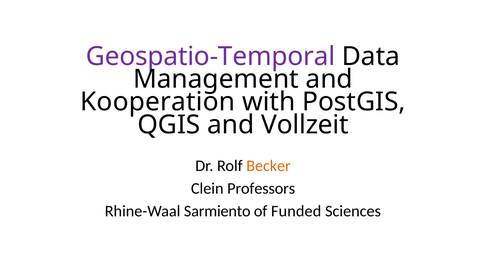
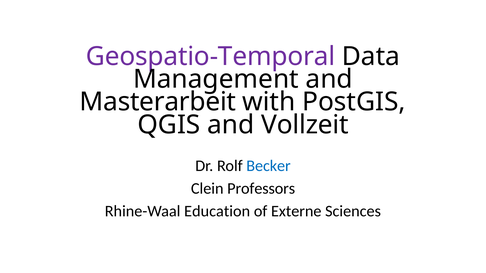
Kooperation: Kooperation -> Masterarbeit (158, 102)
Becker colour: orange -> blue (268, 166)
Sarmiento: Sarmiento -> Education (217, 211)
Funded: Funded -> Externe (296, 211)
